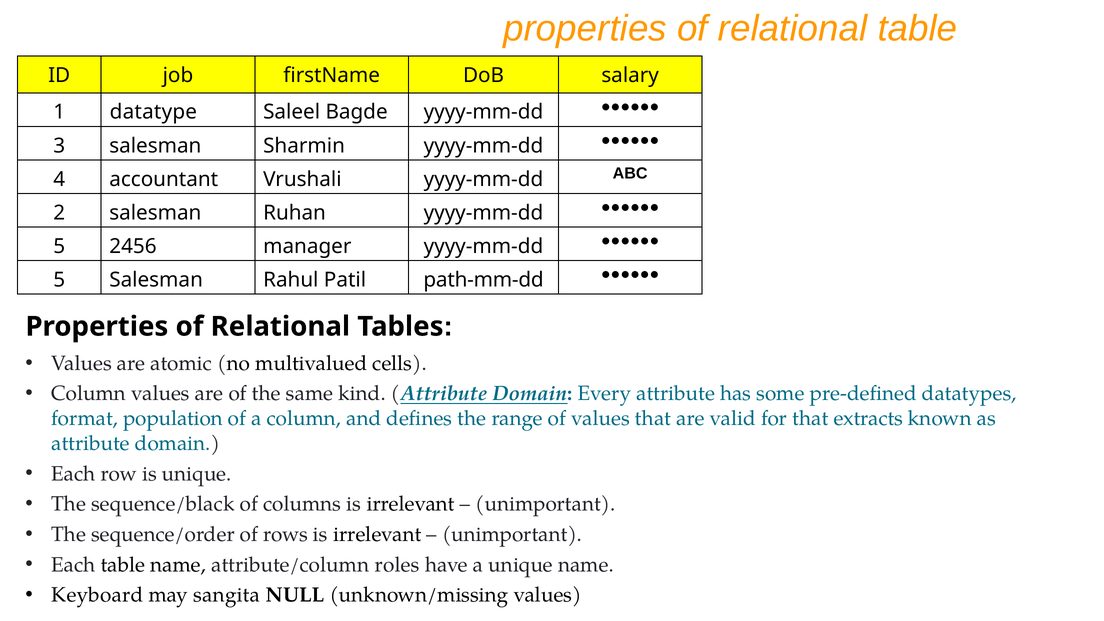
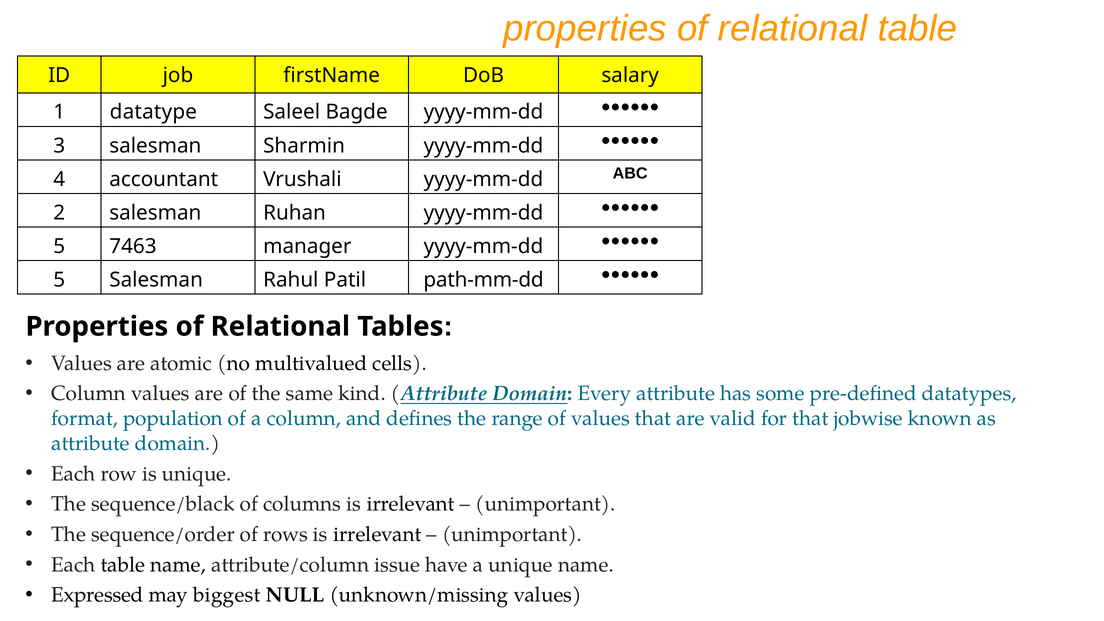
2456: 2456 -> 7463 (133, 246)
extracts: extracts -> jobwise (868, 418)
roles: roles -> issue (397, 565)
Keyboard: Keyboard -> Expressed (97, 595)
sangita: sangita -> biggest (227, 595)
